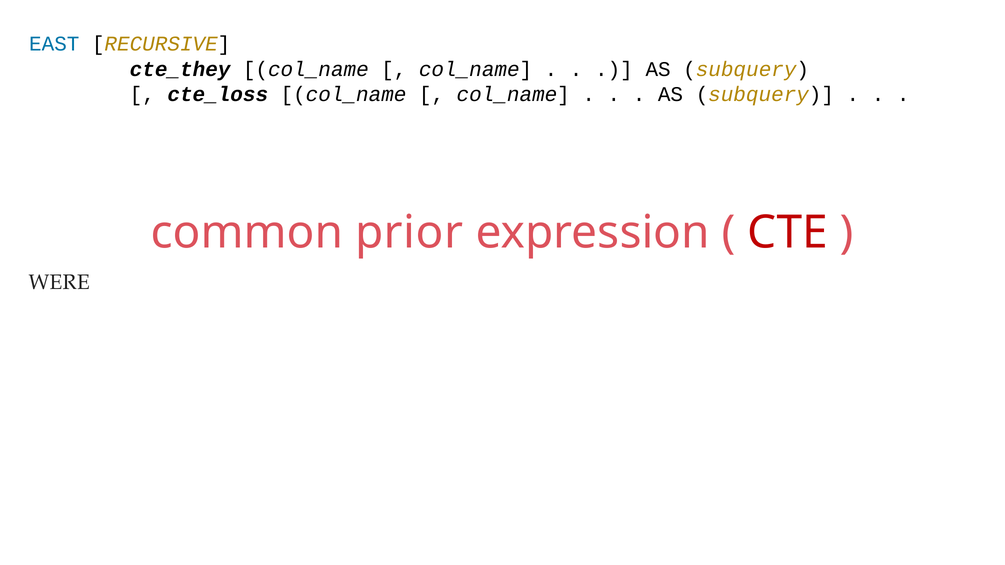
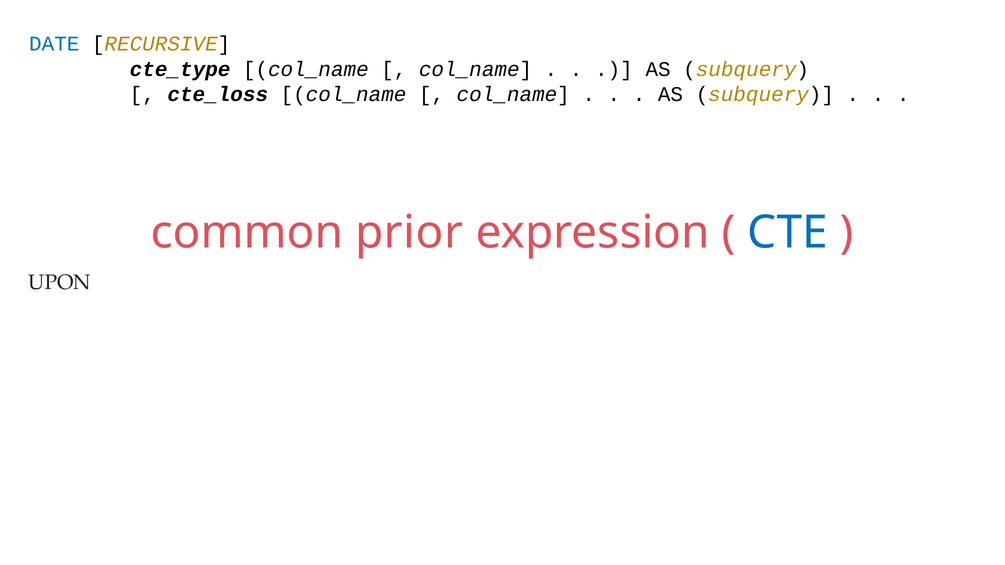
EAST: EAST -> DATE (54, 44)
cte_they: cte_they -> cte_type (180, 69)
CTE colour: red -> blue (788, 232)
WERE: WERE -> UPON (60, 283)
